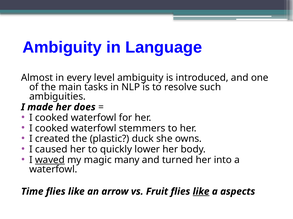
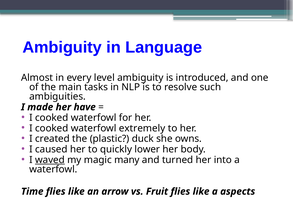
does: does -> have (85, 107)
stemmers: stemmers -> extremely (142, 129)
like underline: present -> none (201, 192)
